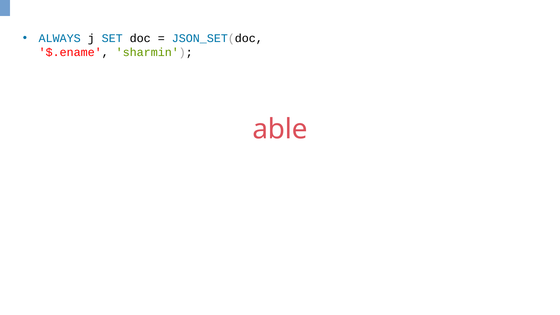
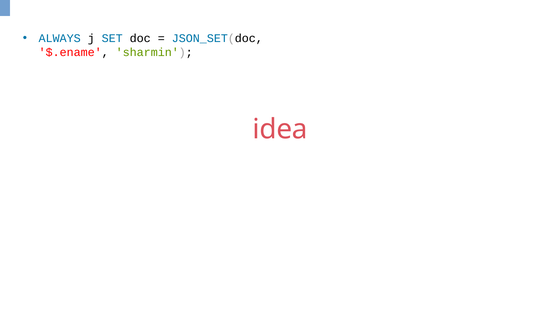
able: able -> idea (280, 129)
